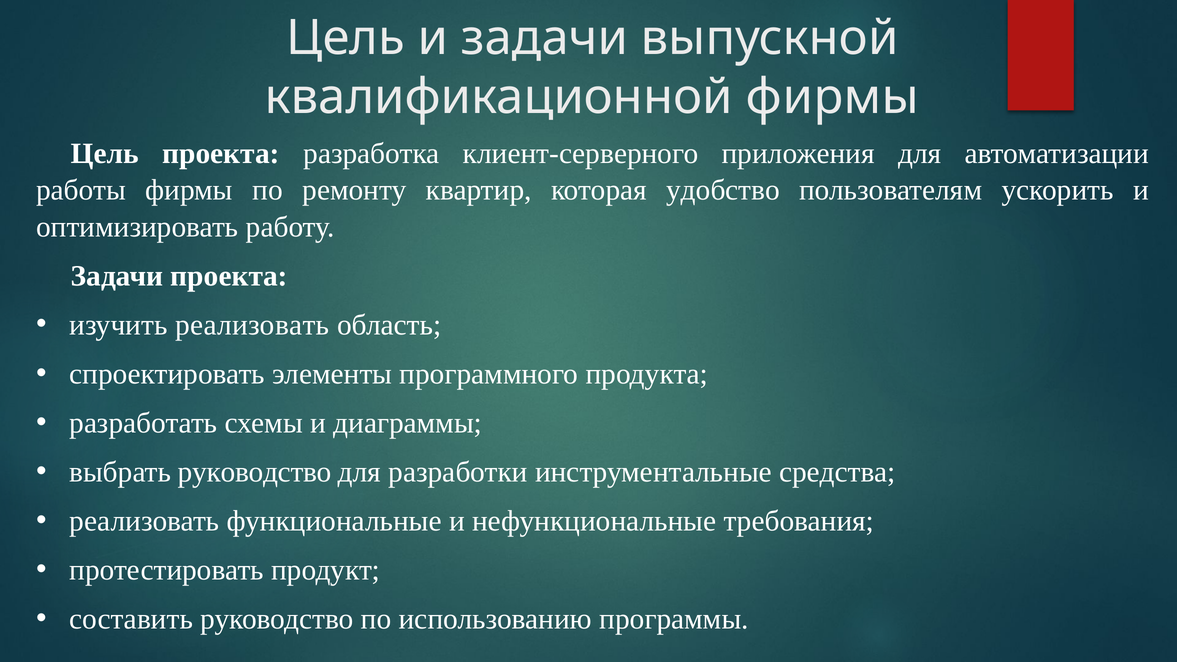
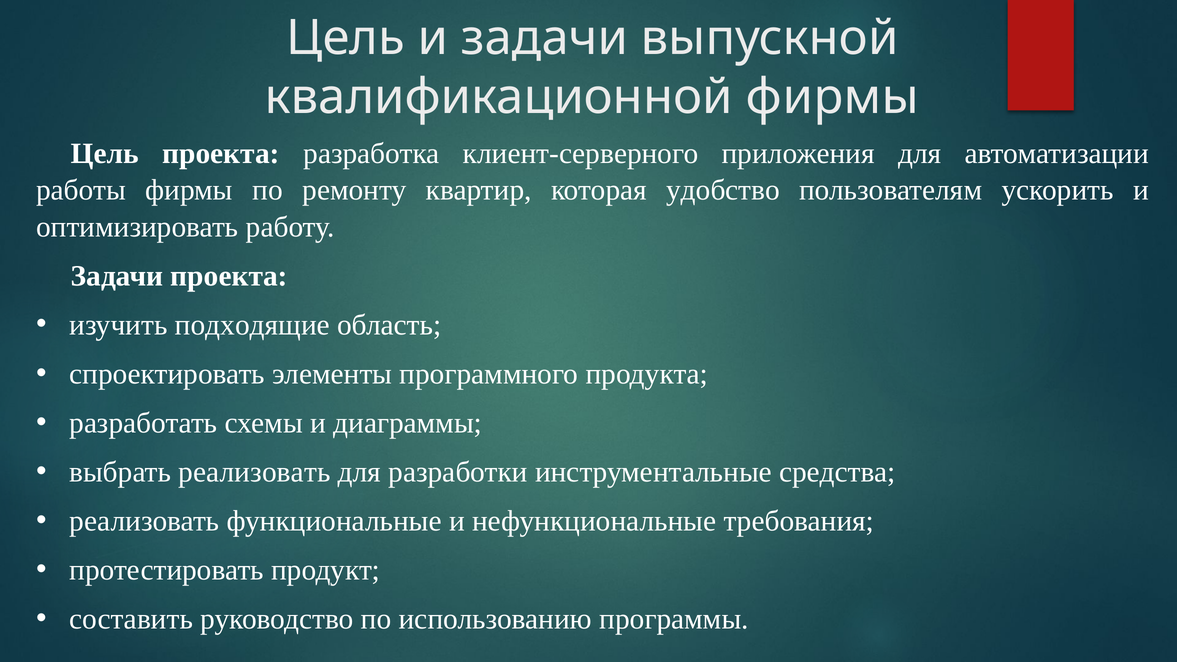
изучить реализовать: реализовать -> подходящие (252, 325)
выбрать руководство: руководство -> реализовать (254, 472)
